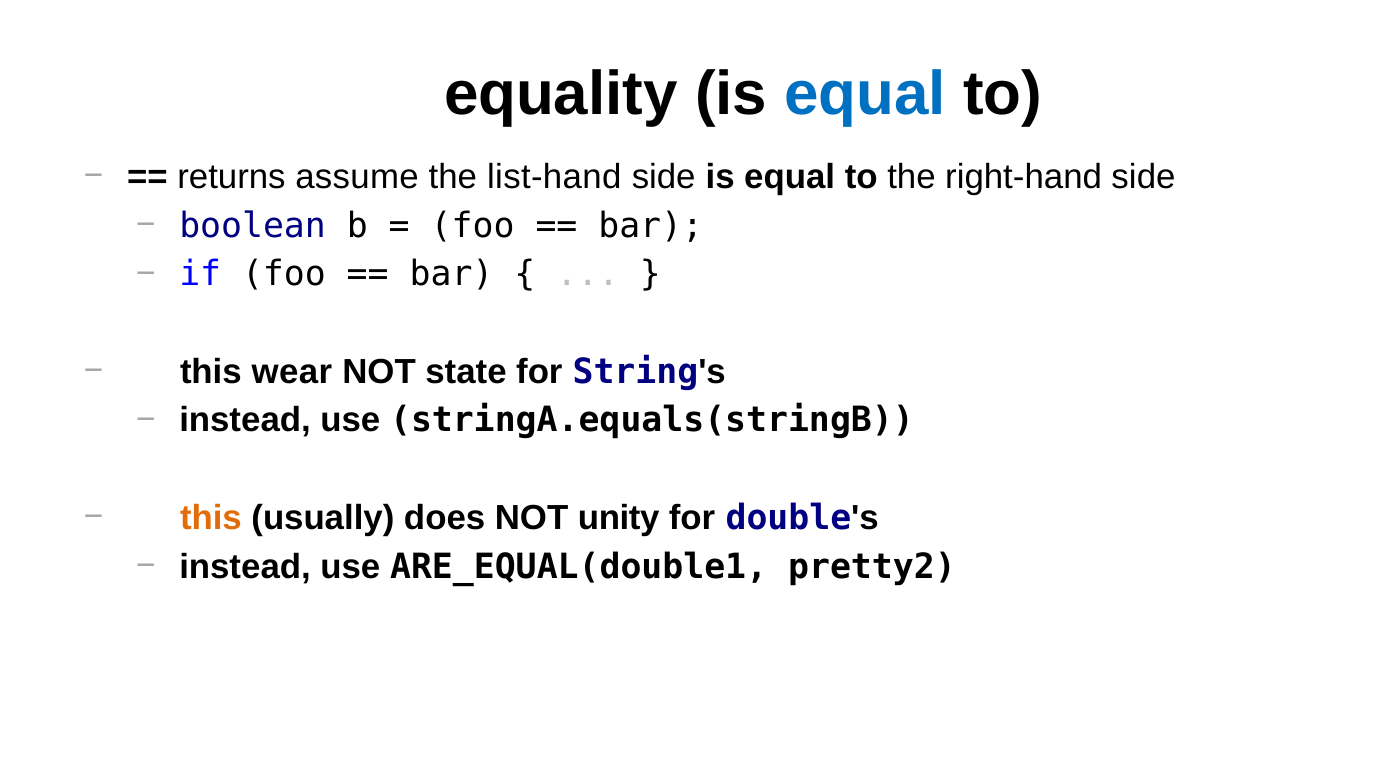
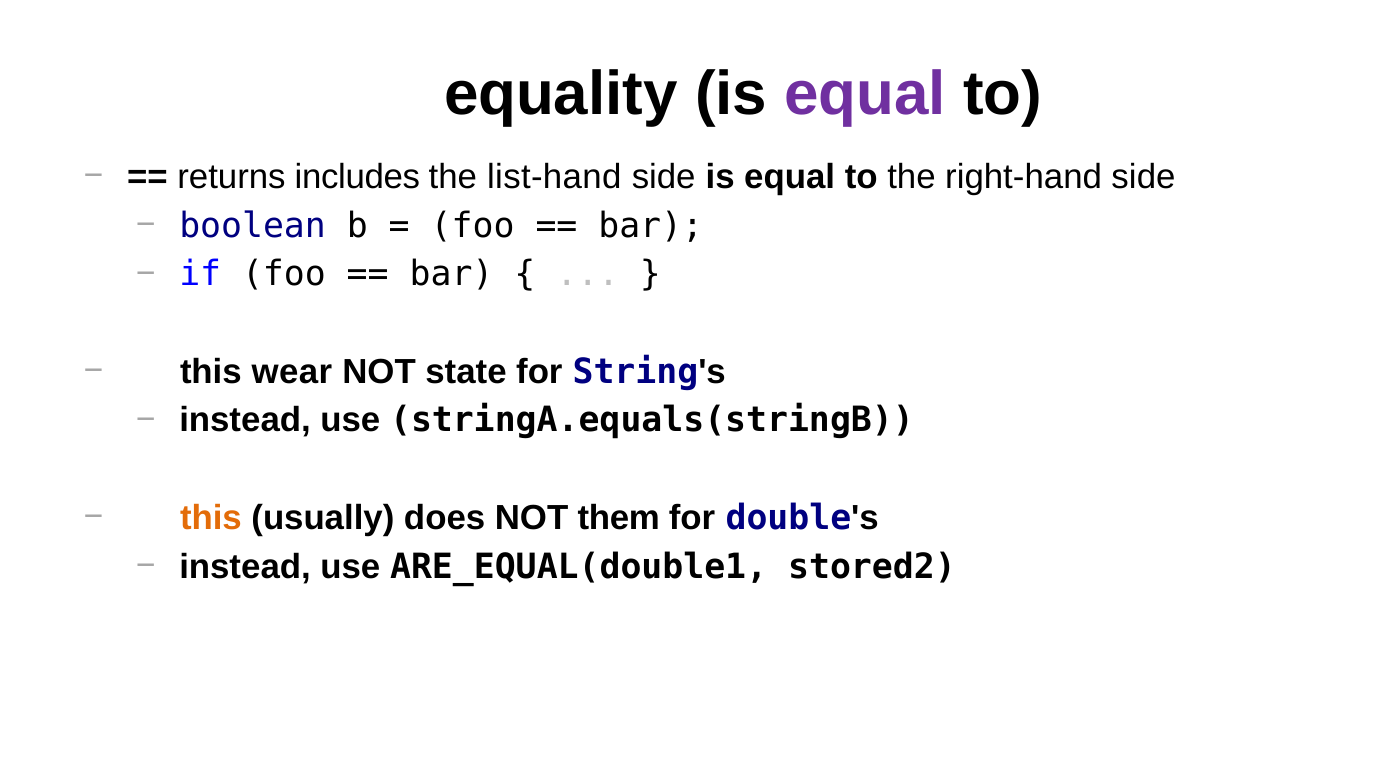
equal colour: blue -> purple (865, 94)
assume: assume -> includes (357, 177)
unity: unity -> them (619, 518)
pretty2: pretty2 -> stored2 (872, 567)
